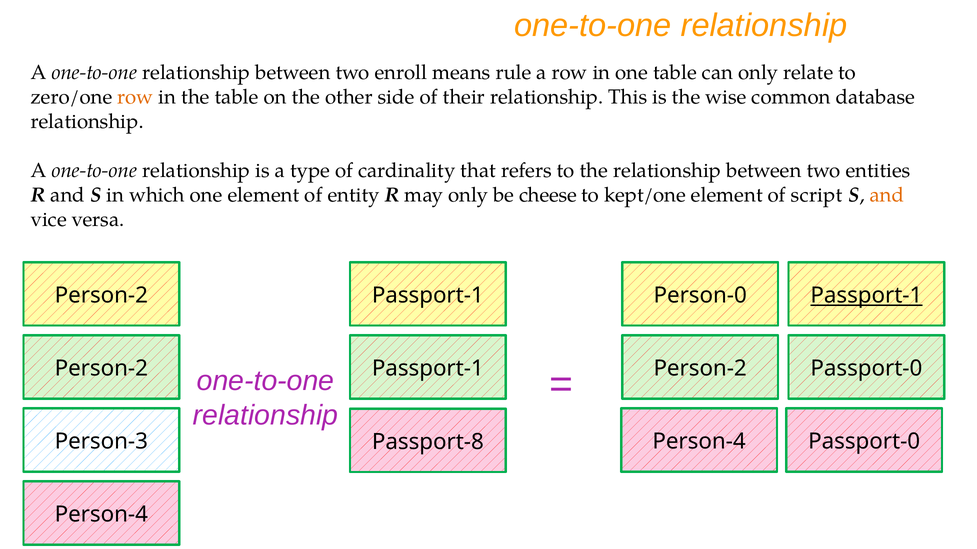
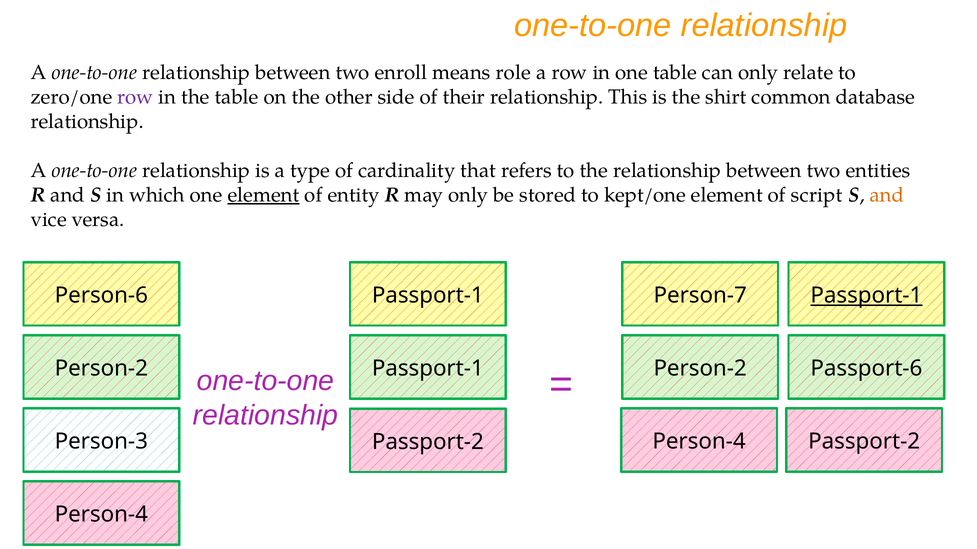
rule: rule -> role (513, 73)
row colour: orange -> purple (135, 97)
wise: wise -> shirt (726, 97)
element underline: none -> present (264, 195)
cheese: cheese -> stored (548, 195)
Person-2: Person-2 -> Person-6 (101, 296)
Person-0: Person-0 -> Person-7 (700, 296)
Person-2 Passport-0: Passport-0 -> Passport-6 (866, 369)
Person-3 Passport-8: Passport-8 -> Passport-2 (428, 442)
Person-4 Passport-0: Passport-0 -> Passport-2 (864, 442)
